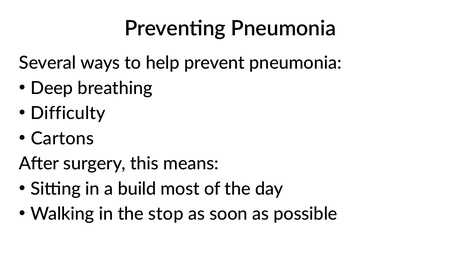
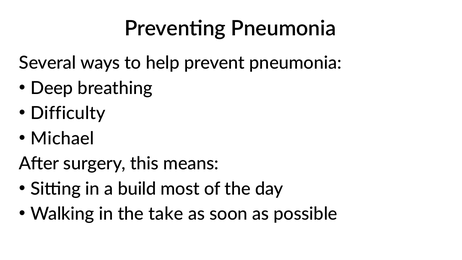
Cartons: Cartons -> Michael (62, 138)
stop: stop -> take (166, 214)
